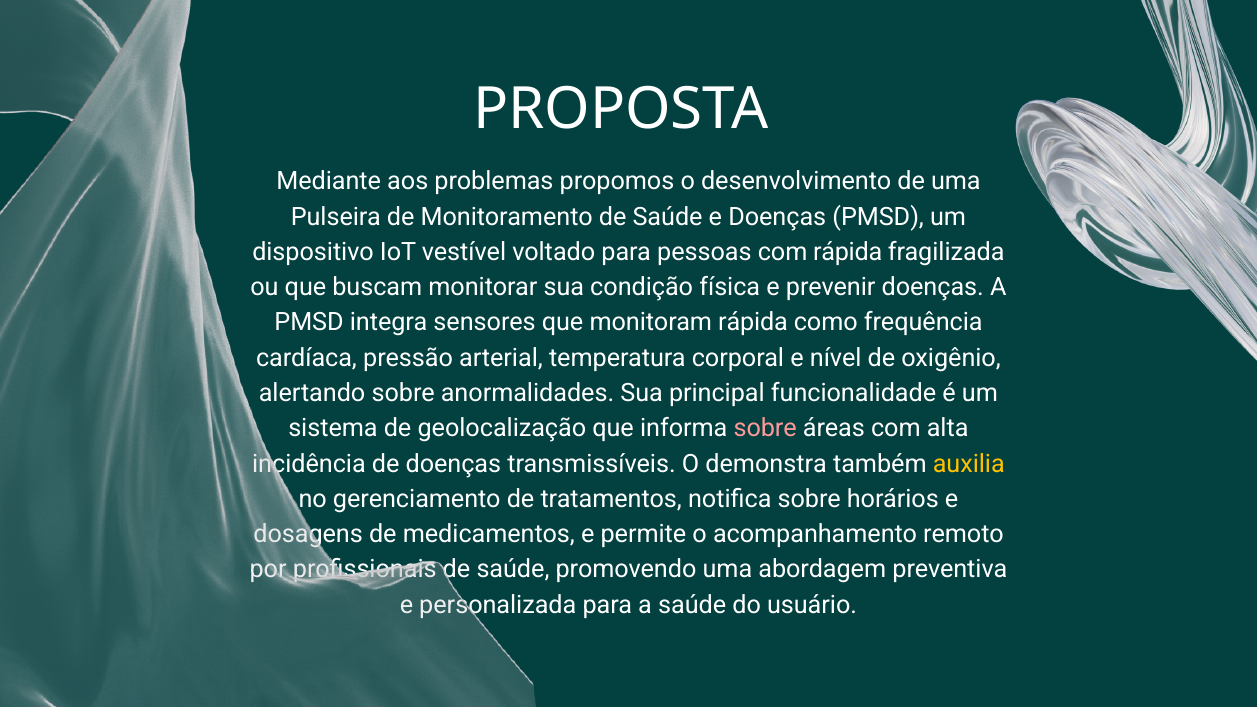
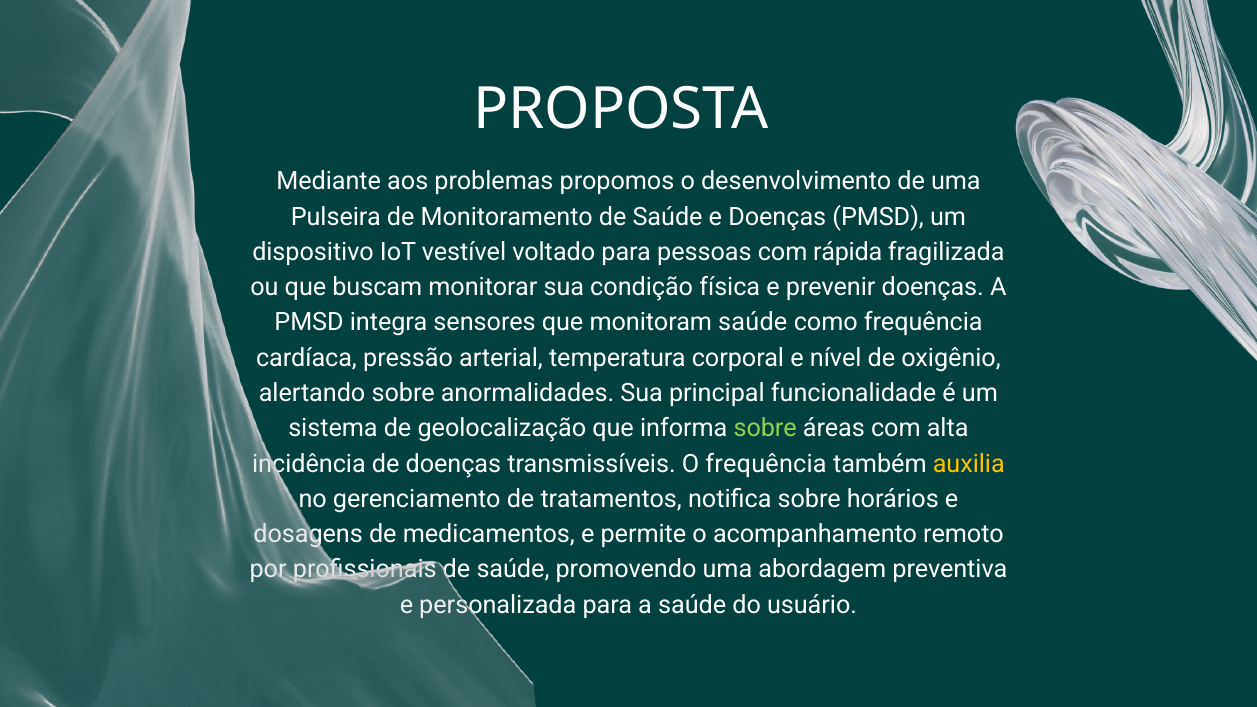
monitoram rápida: rápida -> saúde (753, 323)
sobre colour: pink -> light green (765, 429)
O demonstra: demonstra -> frequência (766, 464)
